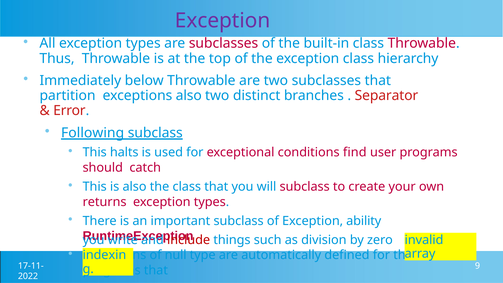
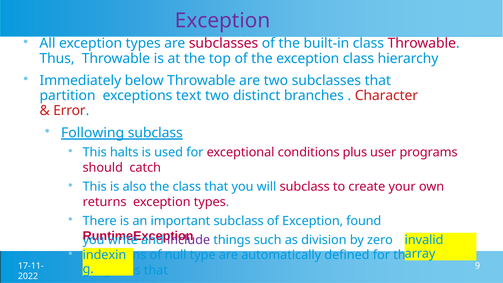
exceptions also: also -> text (189, 96)
Separator: Separator -> Character (386, 96)
find: find -> plus (355, 153)
ability: ability -> found (364, 221)
include colour: red -> purple (189, 240)
